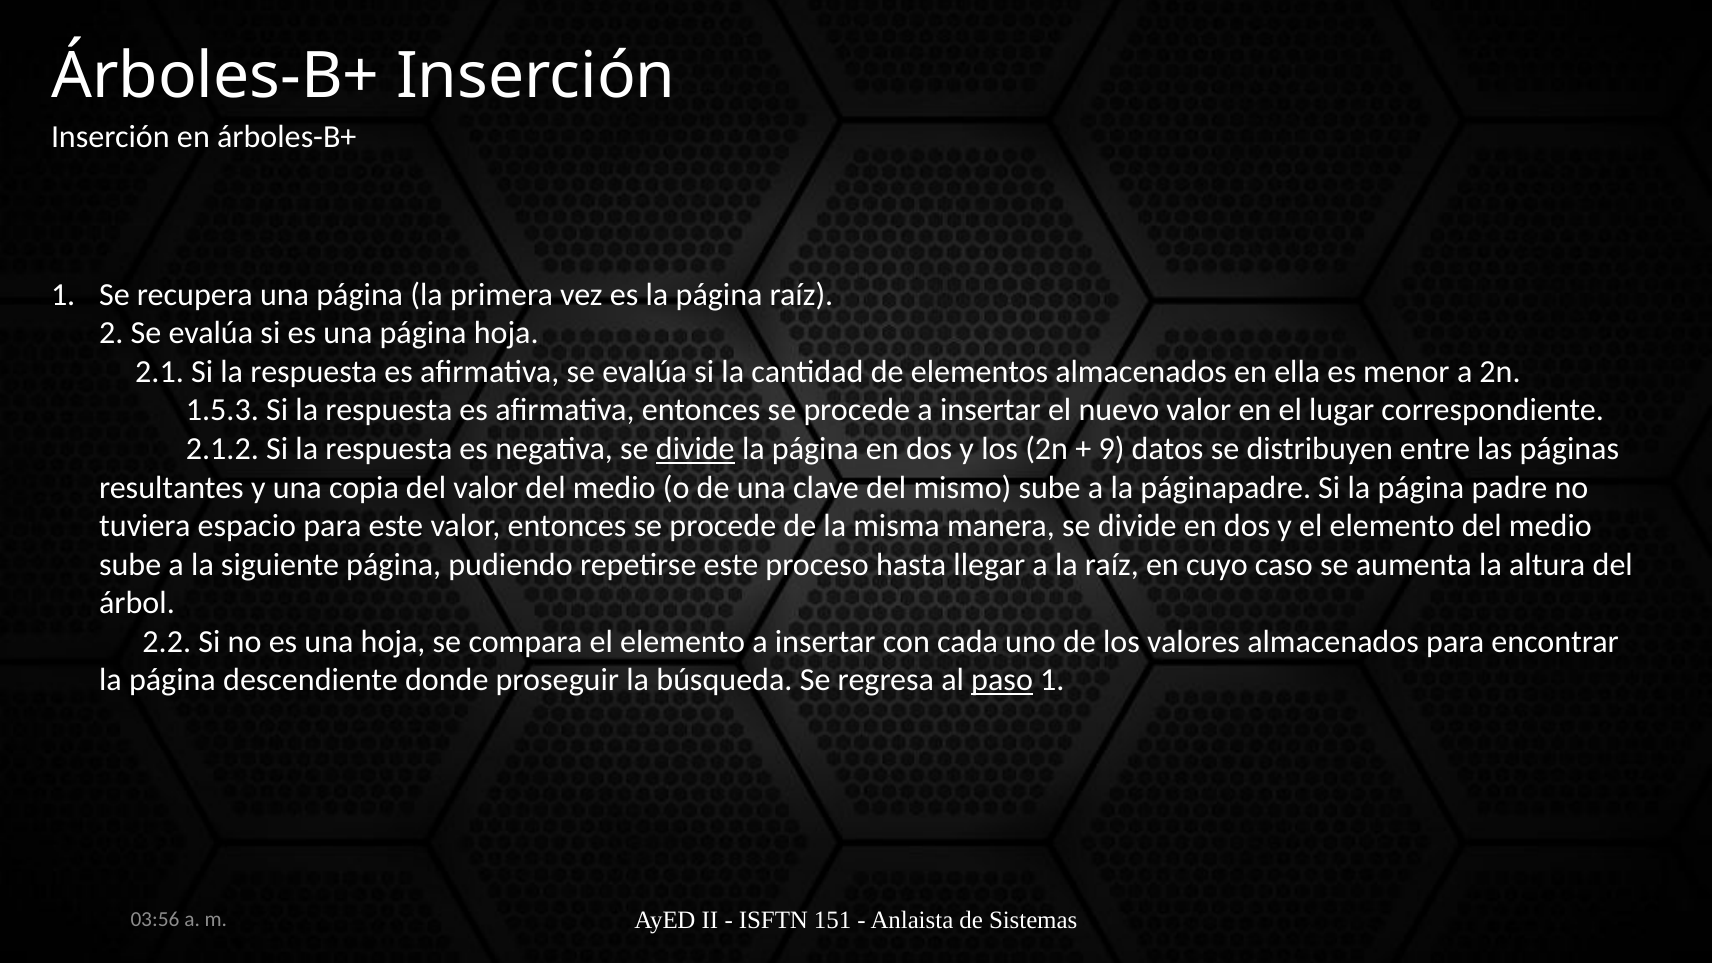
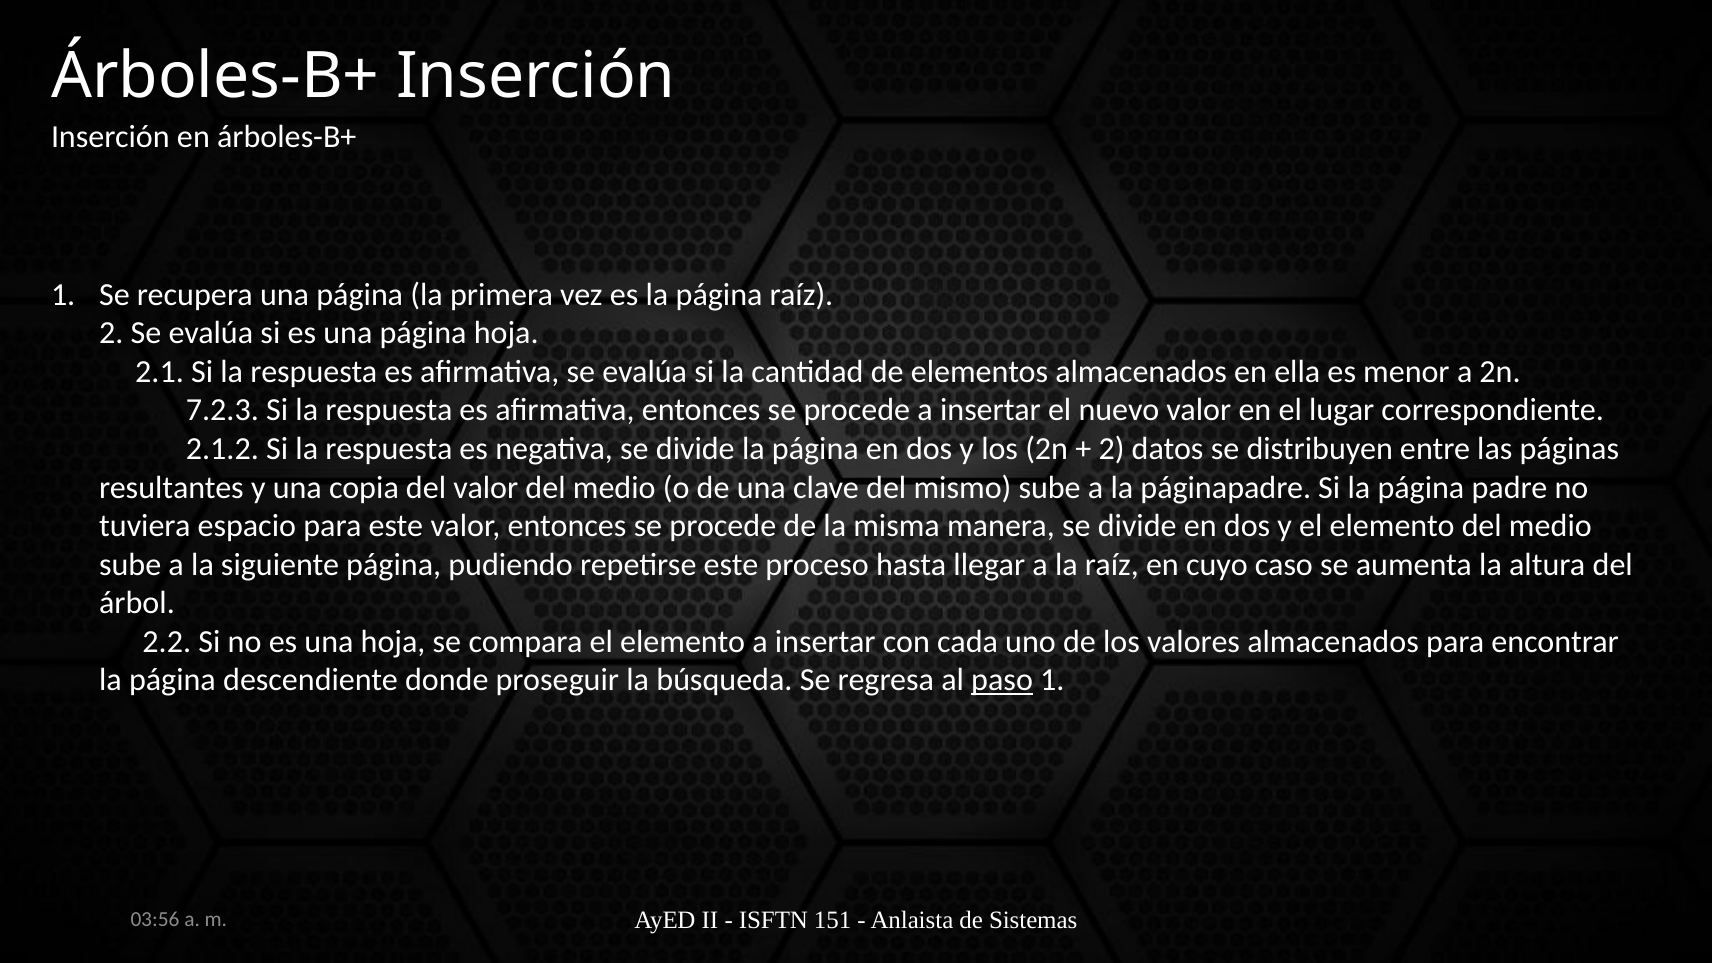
1.5.3: 1.5.3 -> 7.2.3 (222, 410)
divide underline: present -> none (695, 449)
9: 9 -> 2 (1112, 449)
